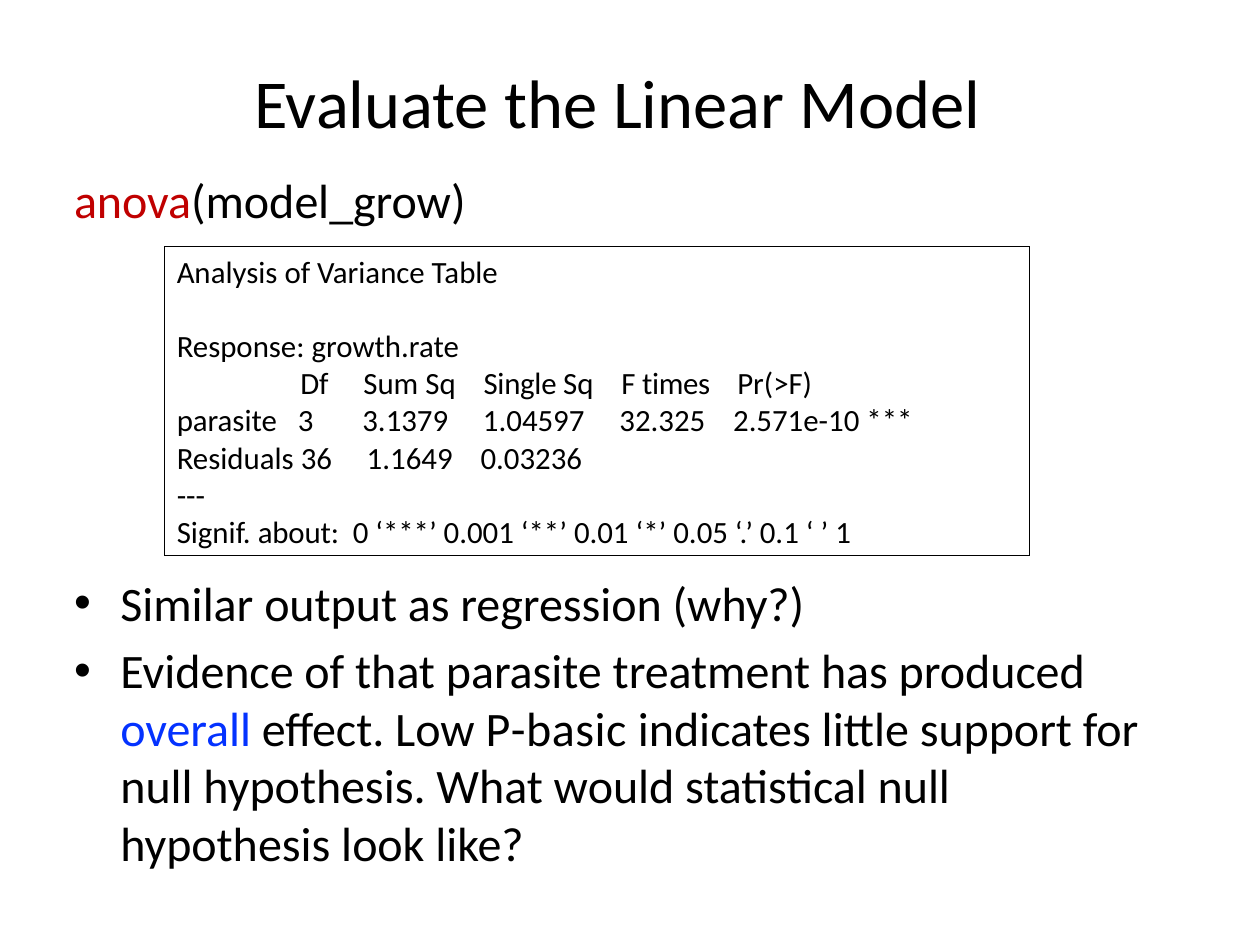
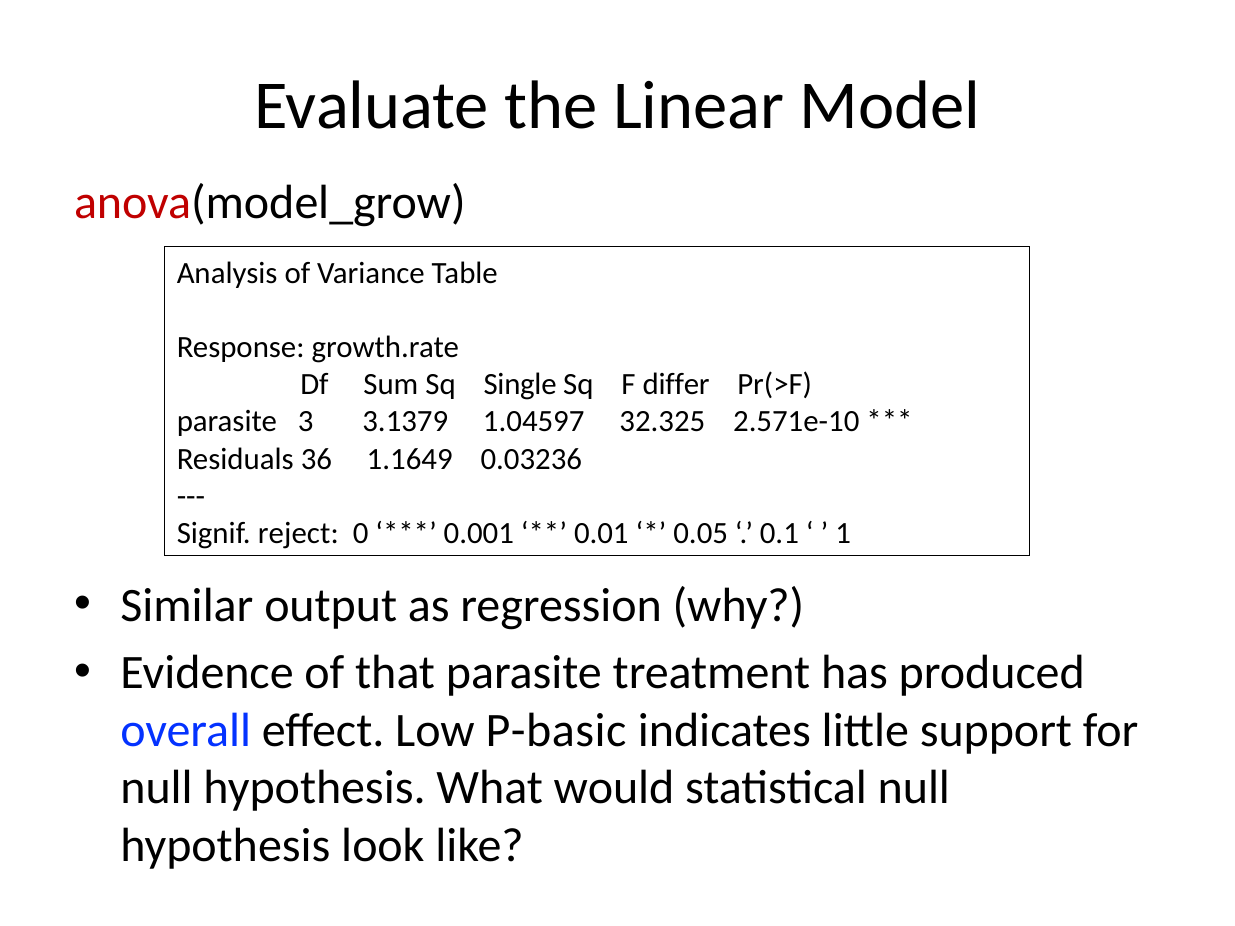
times: times -> differ (676, 385)
about: about -> reject (298, 533)
